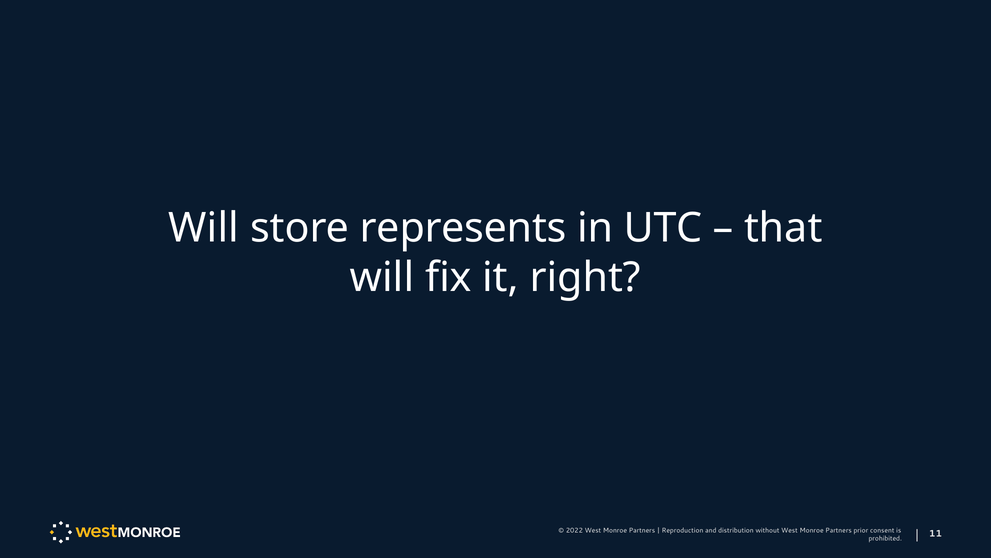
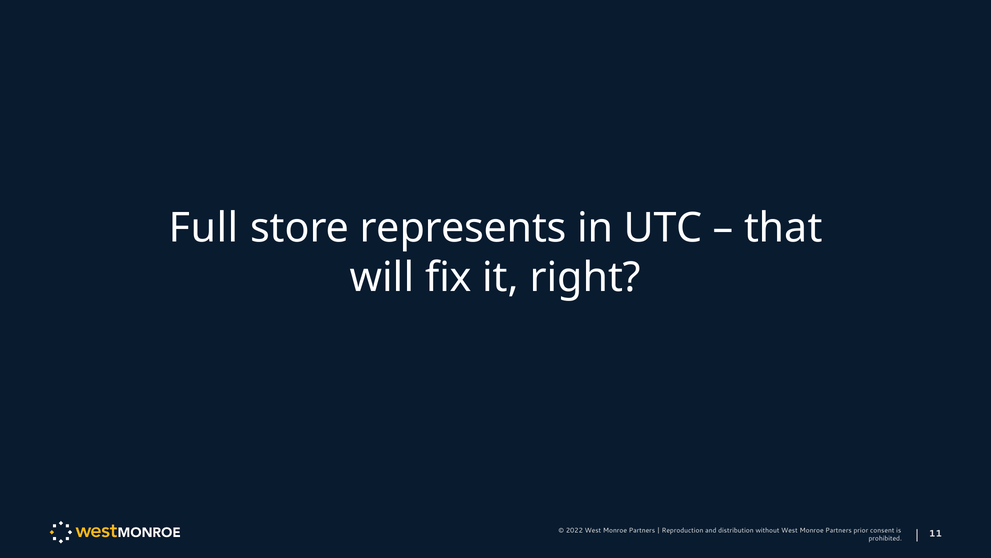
Will: Will -> Full (203, 228)
